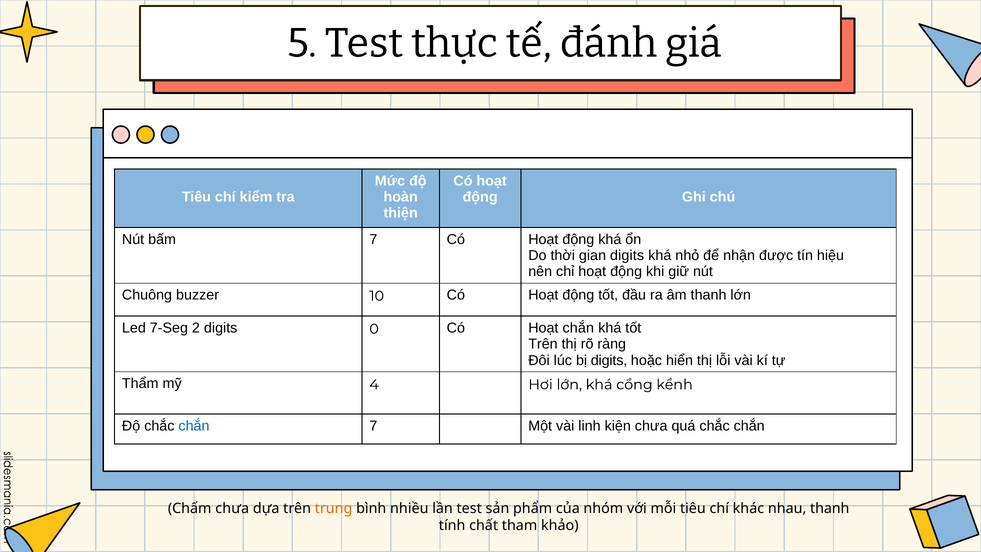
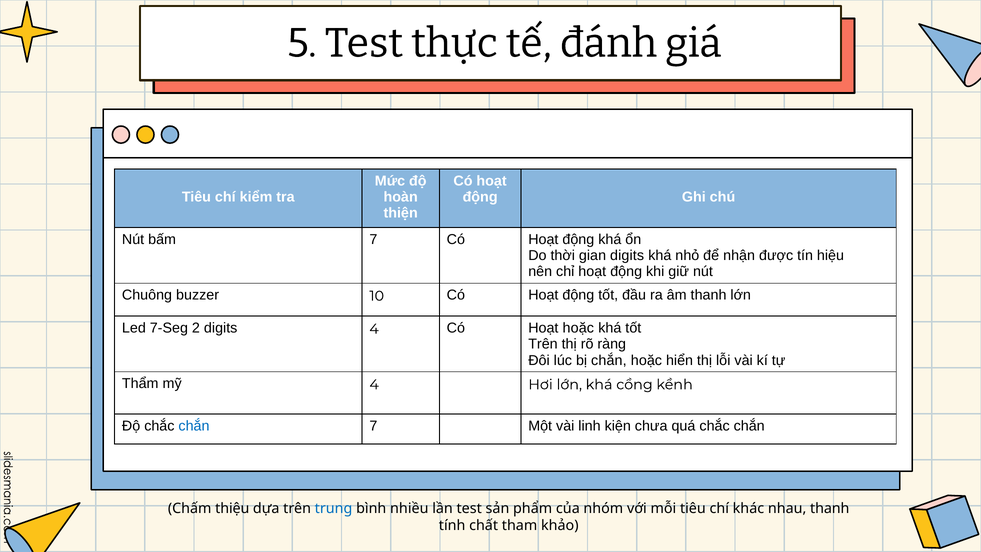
digits 0: 0 -> 4 (374, 329)
Hoạt chắn: chắn -> hoặc (578, 328)
bị digits: digits -> chắn (609, 360)
Chấm chưa: chưa -> thiệu (232, 508)
trung colour: orange -> blue (334, 508)
